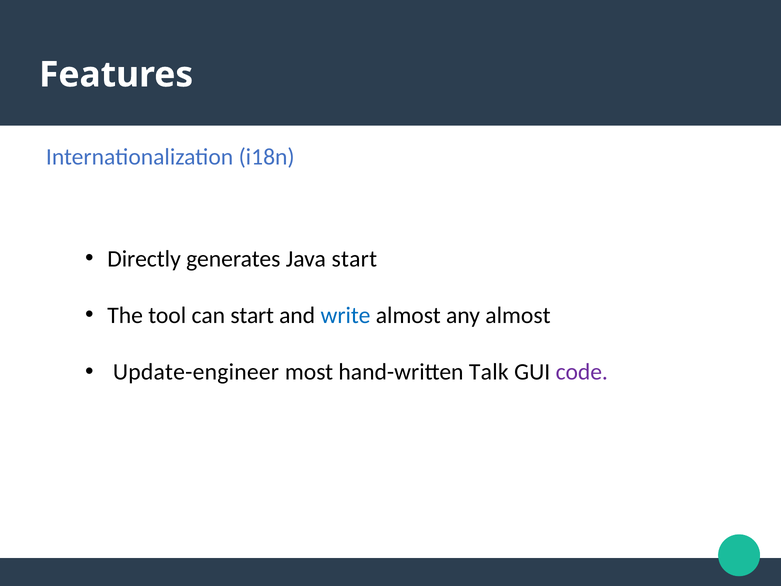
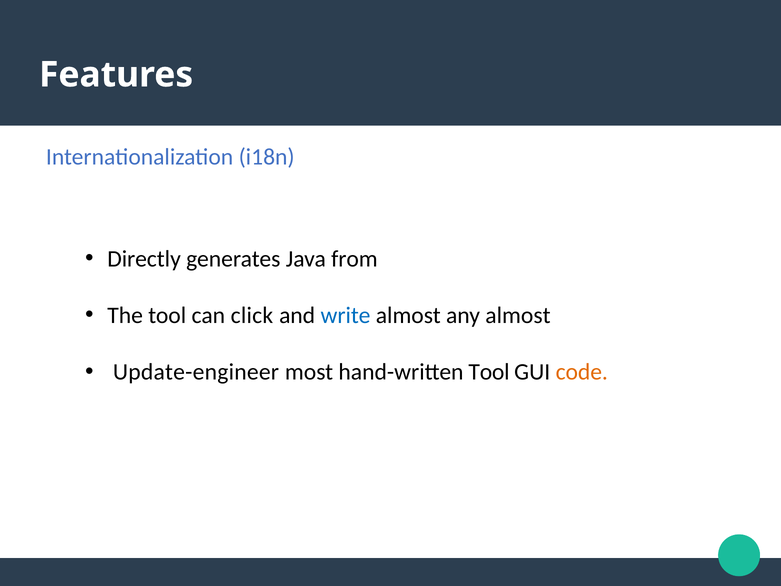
Java start: start -> from (354, 259)
can start: start -> click (252, 315)
hand-written Talk: Talk -> Tool (489, 372)
code colour: purple -> orange (582, 372)
